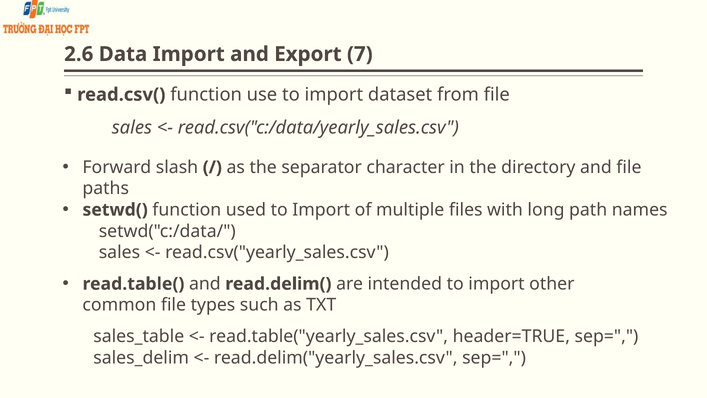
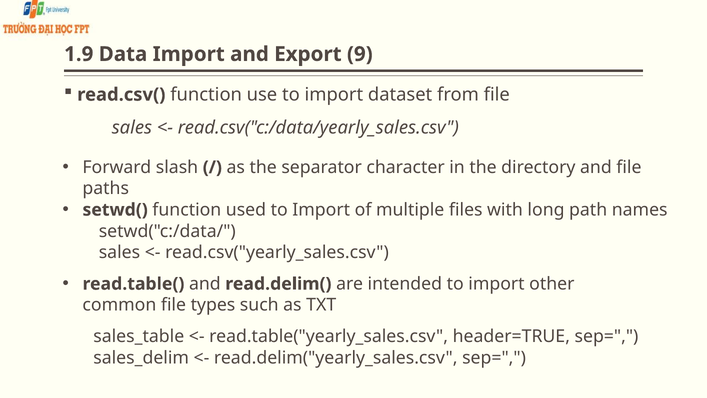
2.6: 2.6 -> 1.9 (79, 54)
7: 7 -> 9 (360, 54)
